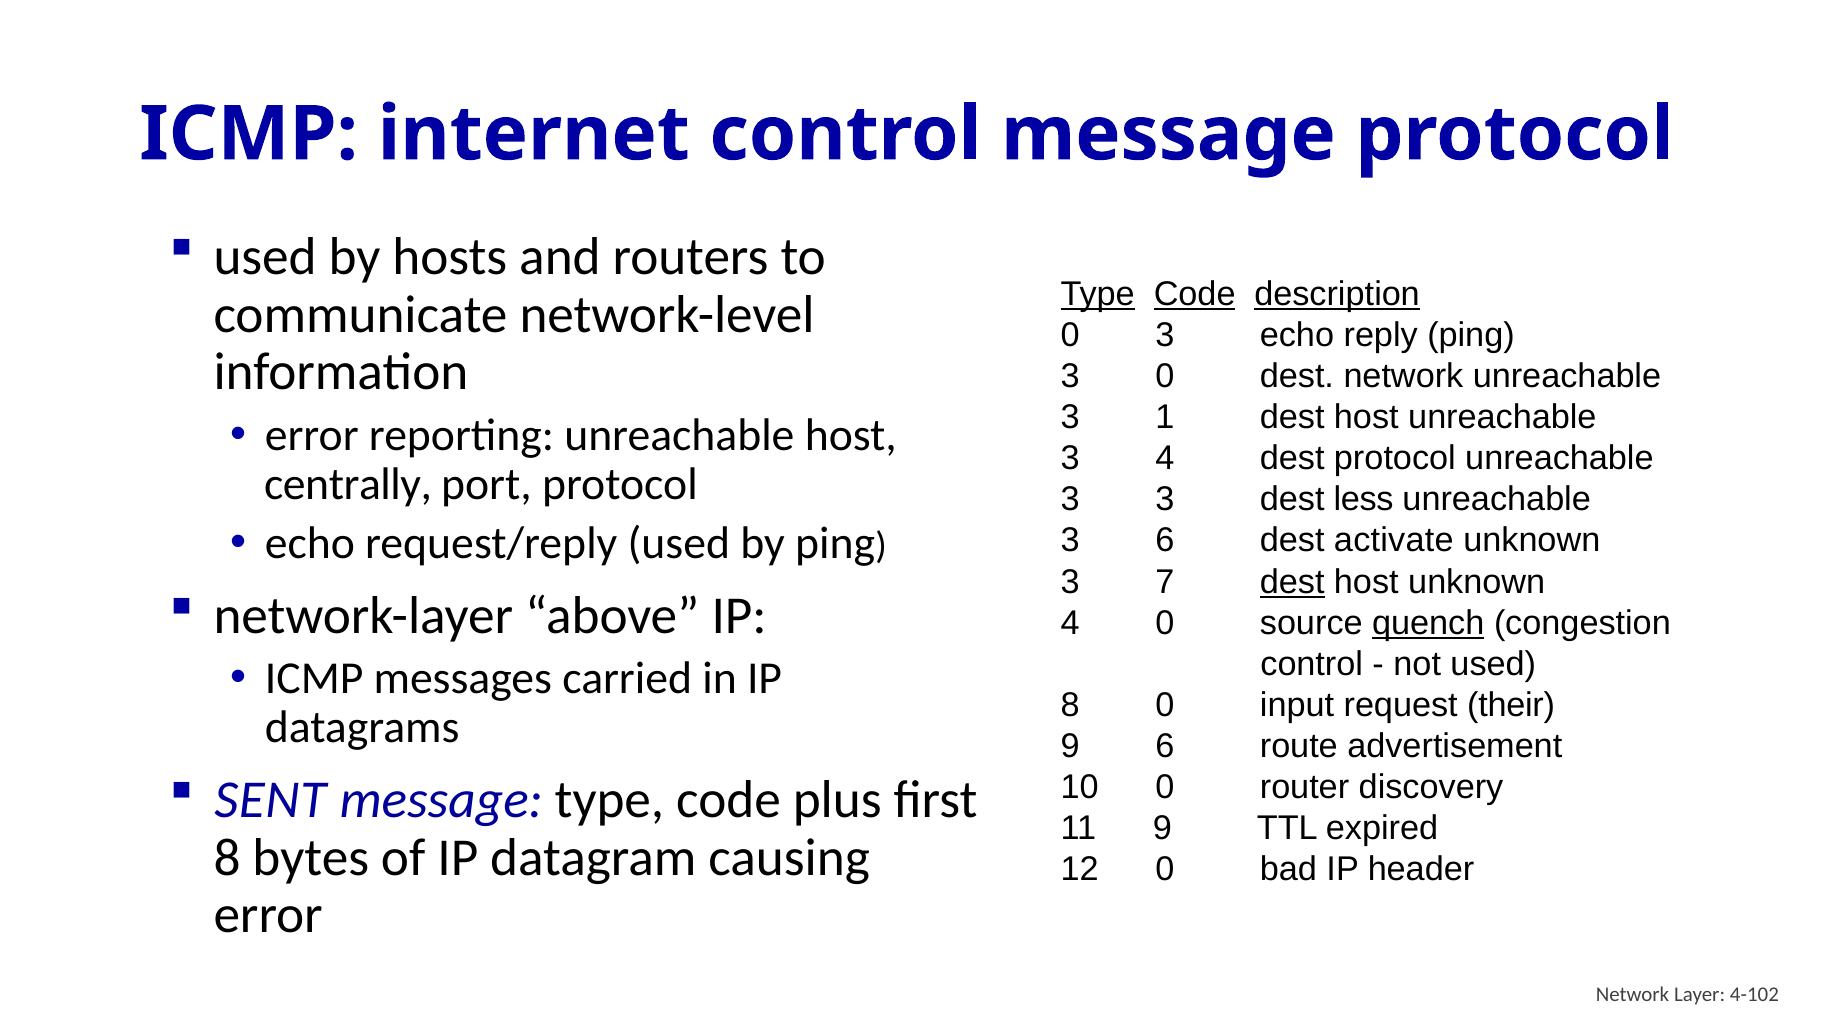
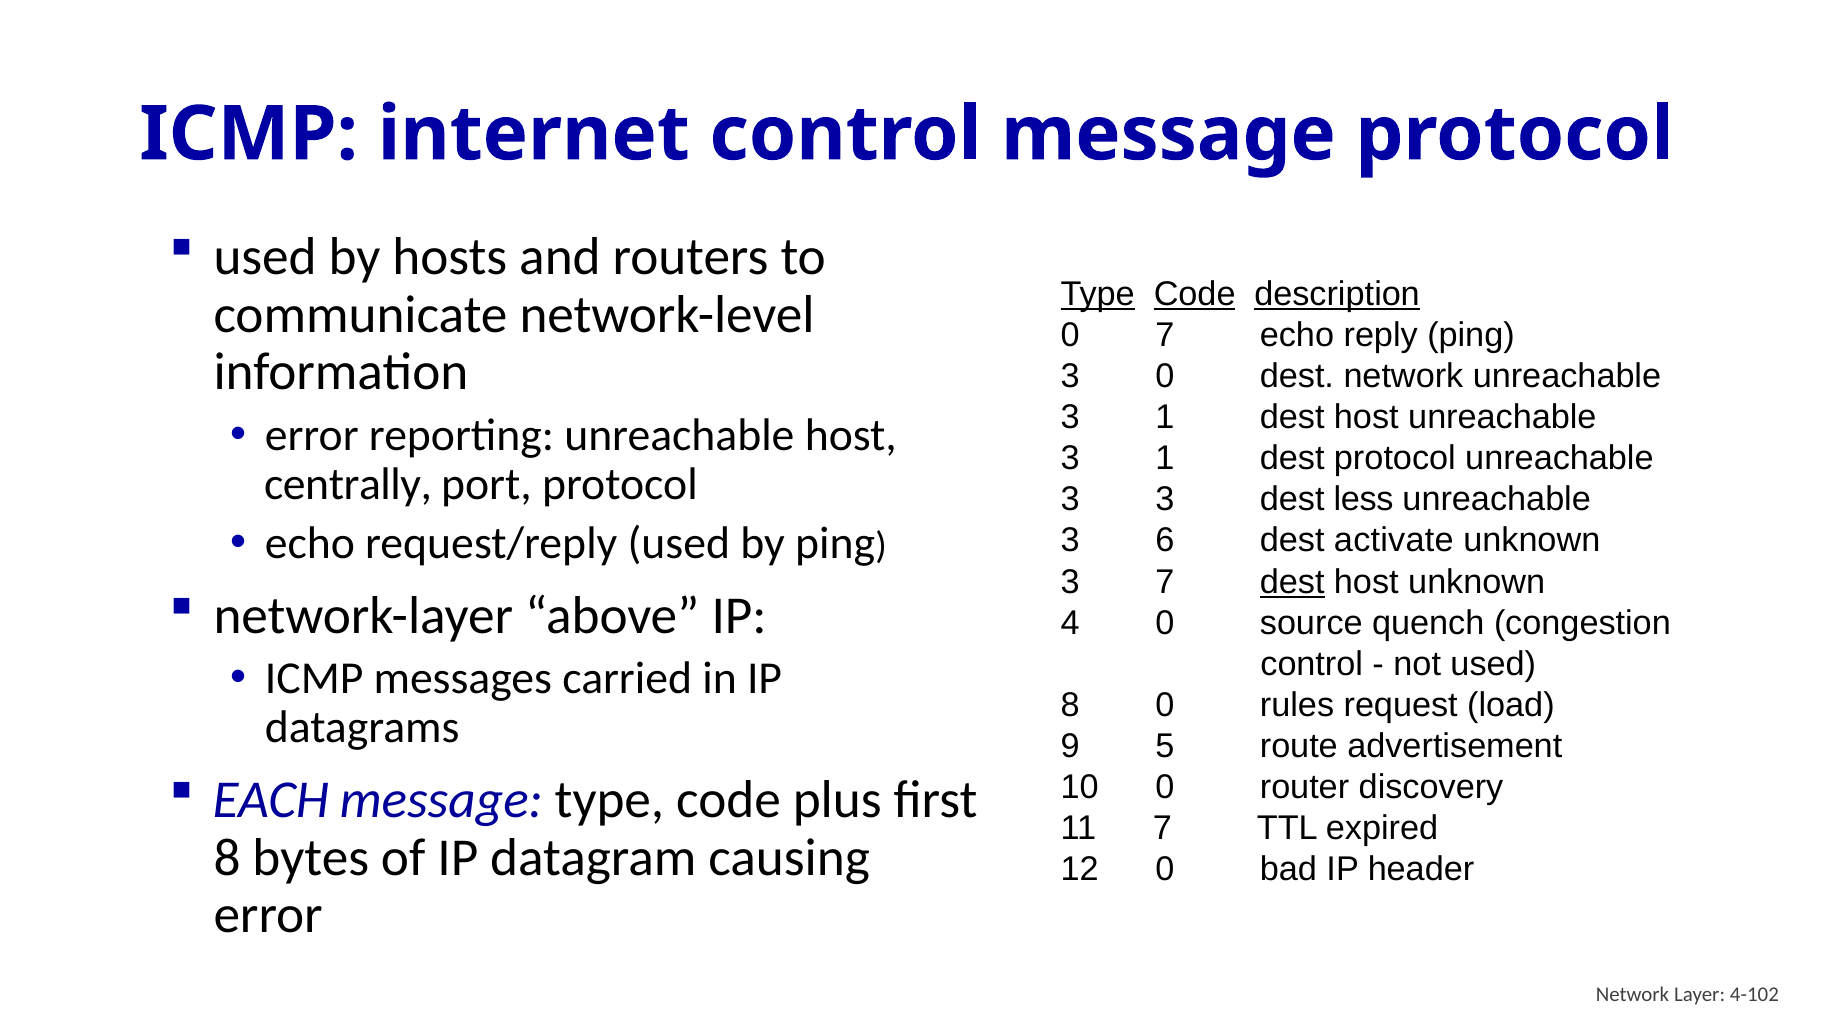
0 3: 3 -> 7 (1165, 335)
4: 4 -> 1 (1165, 458)
quench underline: present -> none (1428, 623)
input: input -> rules (1297, 705)
their: their -> load (1511, 705)
9 6: 6 -> 5 (1165, 746)
SENT: SENT -> EACH (271, 800)
11 9: 9 -> 7 (1162, 828)
